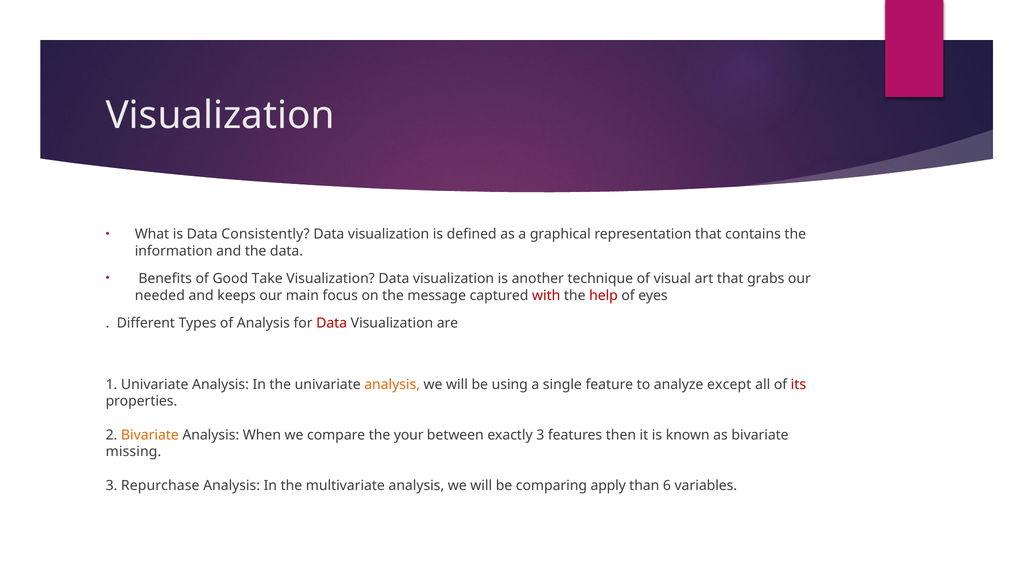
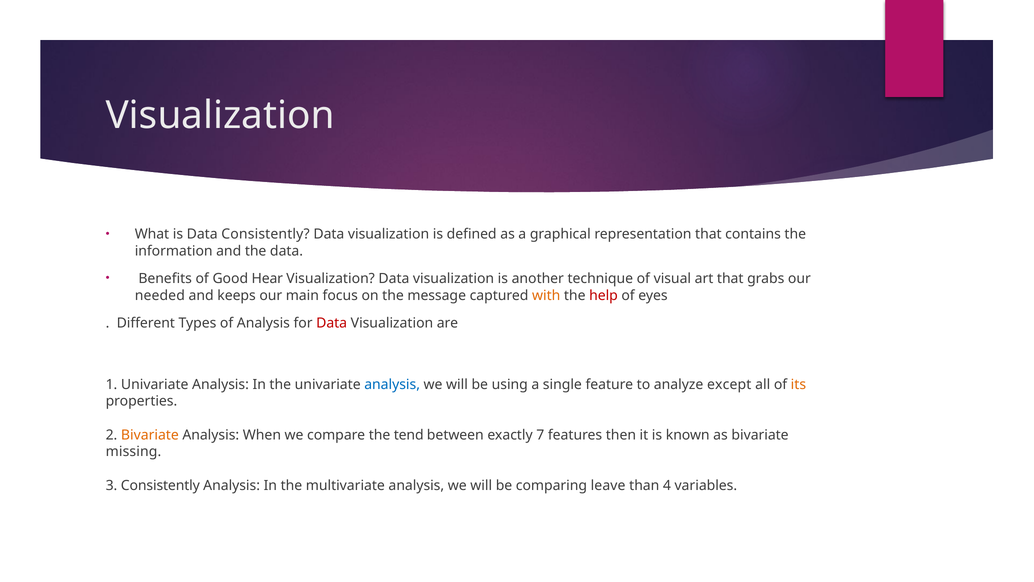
Take: Take -> Hear (267, 279)
with colour: red -> orange (546, 295)
analysis colour: orange -> blue (392, 384)
its colour: red -> orange (798, 384)
your: your -> tend (409, 435)
exactly 3: 3 -> 7 (540, 435)
3 Repurchase: Repurchase -> Consistently (160, 485)
apply: apply -> leave (608, 485)
6: 6 -> 4 (667, 485)
